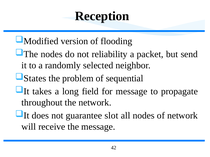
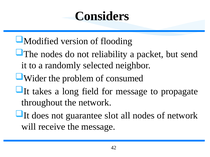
Reception: Reception -> Considers (102, 16)
States: States -> Wider (35, 79)
sequential: sequential -> consumed (125, 79)
